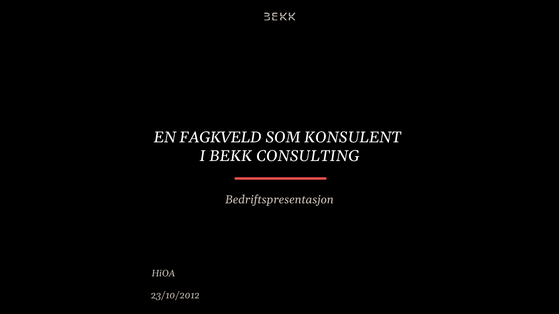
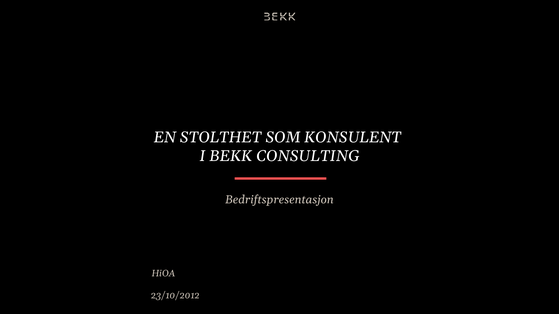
FAGKVELD: FAGKVELD -> STOLTHET (221, 138)
